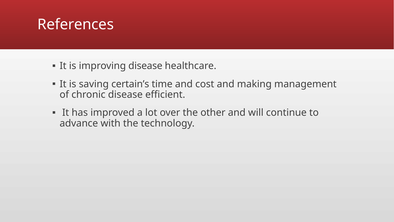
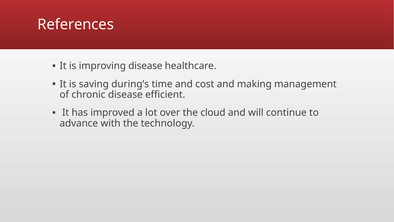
certain’s: certain’s -> during’s (130, 84)
other: other -> cloud (213, 113)
